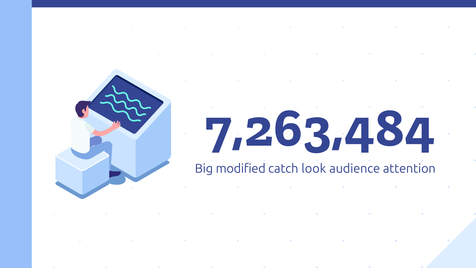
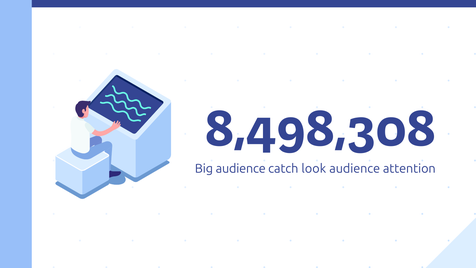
7,263,484: 7,263,484 -> 8,498,308 (320, 128)
Big modified: modified -> audience (241, 169)
